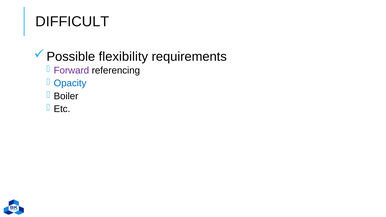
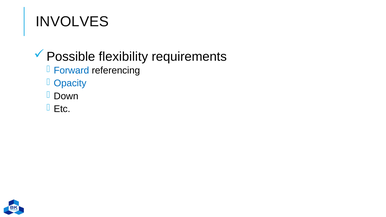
DIFFICULT: DIFFICULT -> INVOLVES (72, 22)
Forward colour: purple -> blue (71, 70)
Boiler: Boiler -> Down (66, 96)
